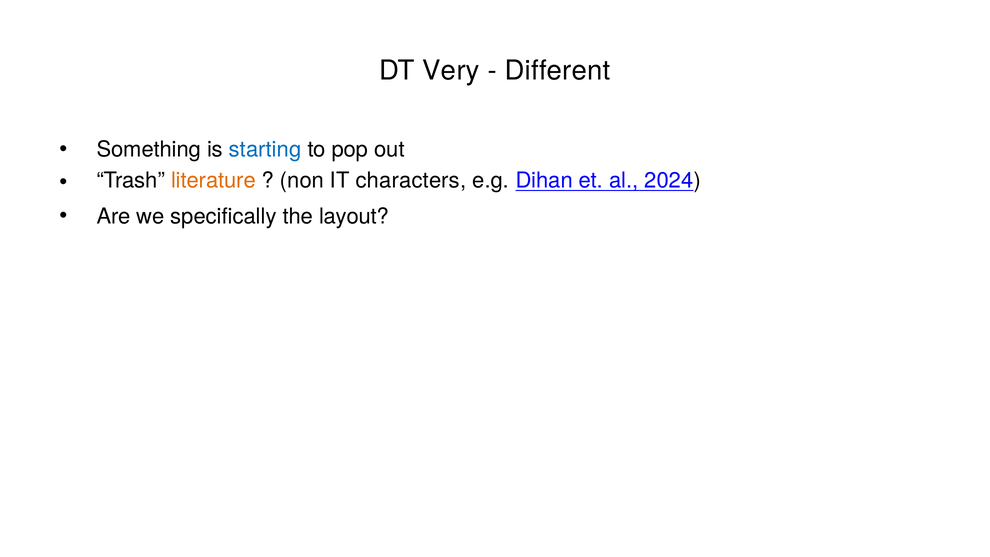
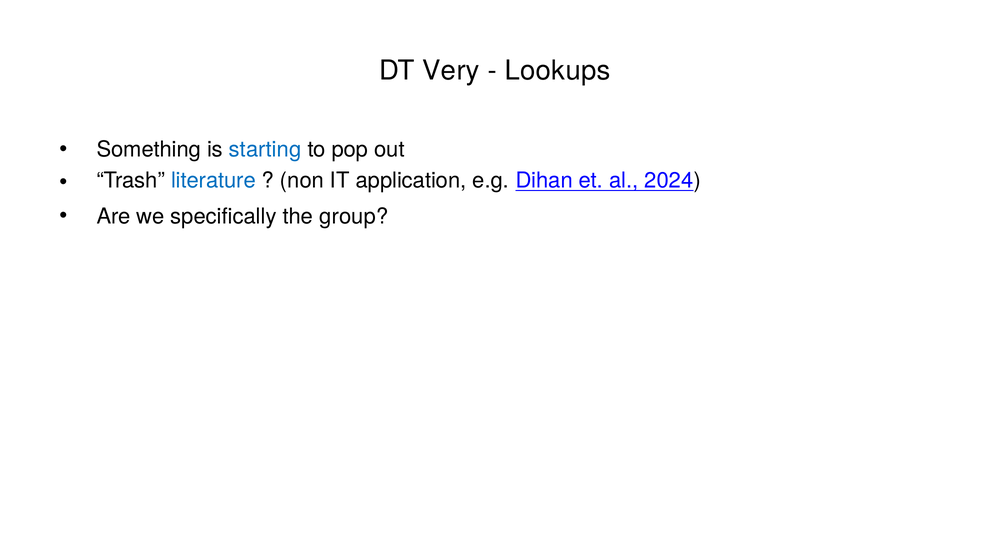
Different: Different -> Lookups (558, 71)
literature colour: orange -> blue (213, 180)
characters: characters -> application (411, 180)
layout: layout -> group (354, 216)
